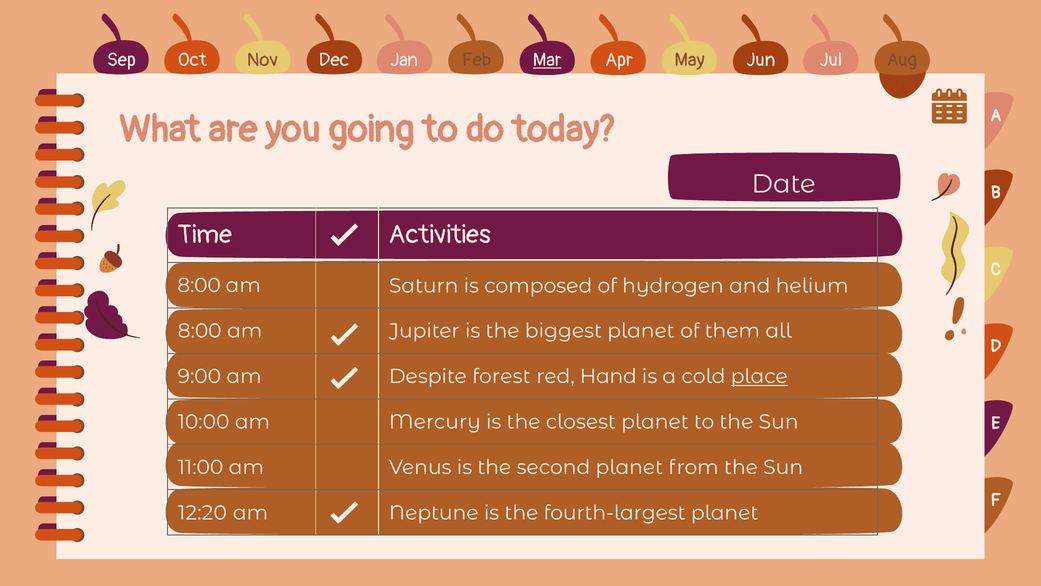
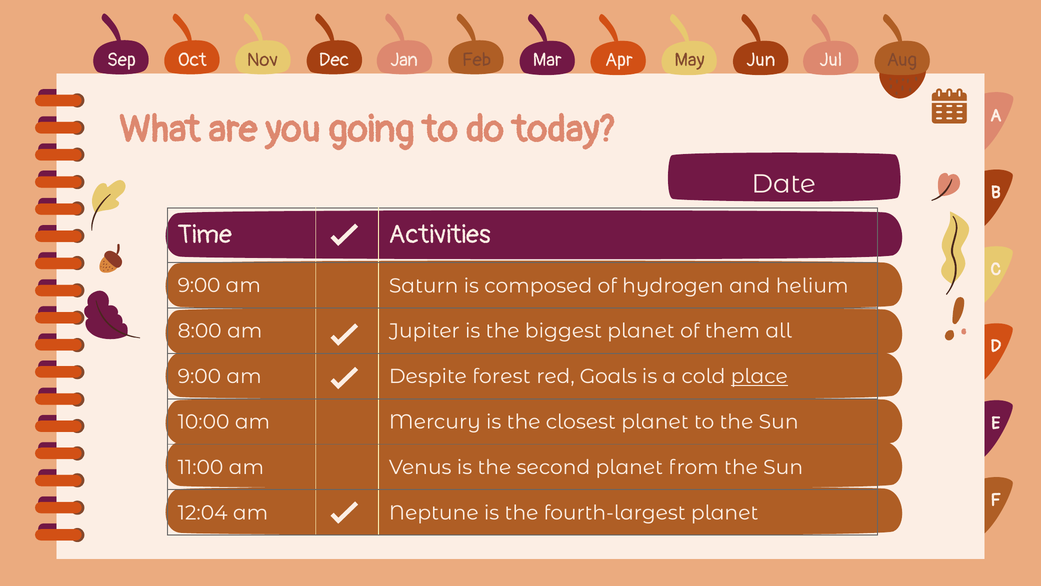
Mar underline: present -> none (547, 60)
8:00: 8:00 -> 9:00 (199, 286)
Hand: Hand -> Goals (608, 376)
12:20: 12:20 -> 12:04 (203, 513)
